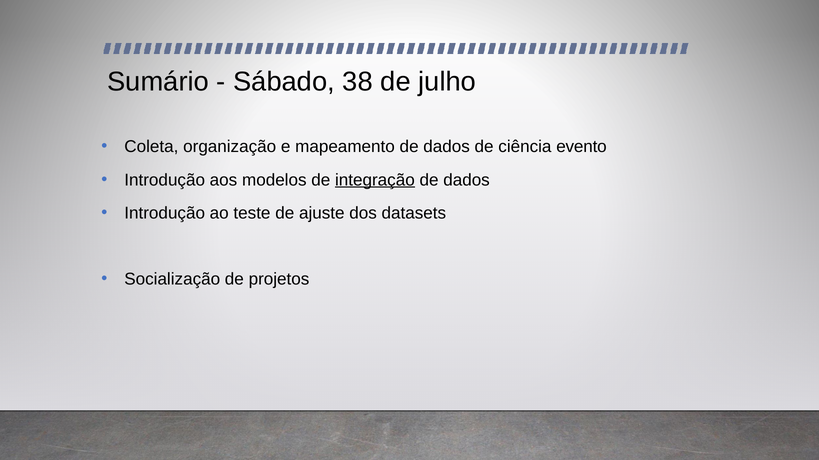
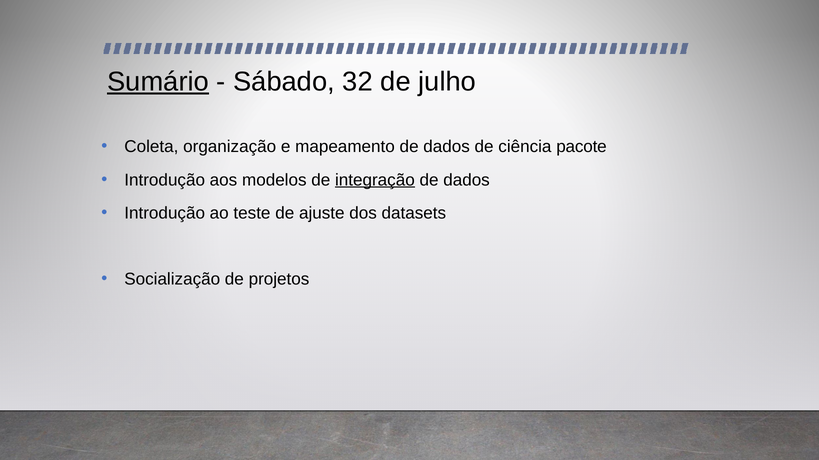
Sumário underline: none -> present (158, 82)
38: 38 -> 32 (358, 82)
evento: evento -> pacote (581, 147)
